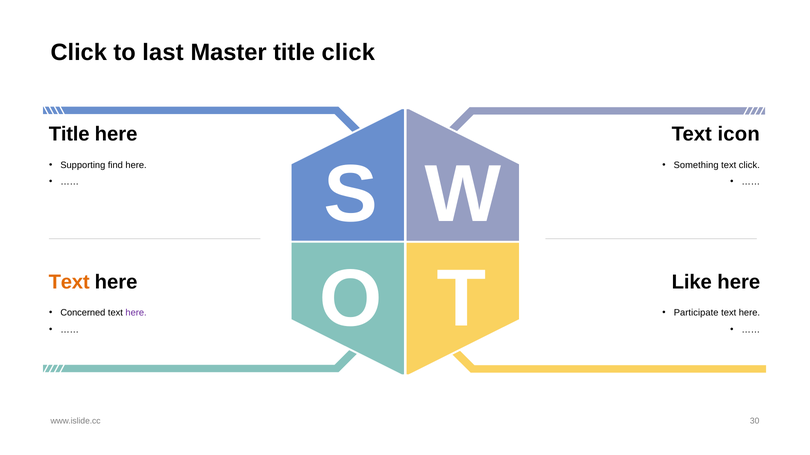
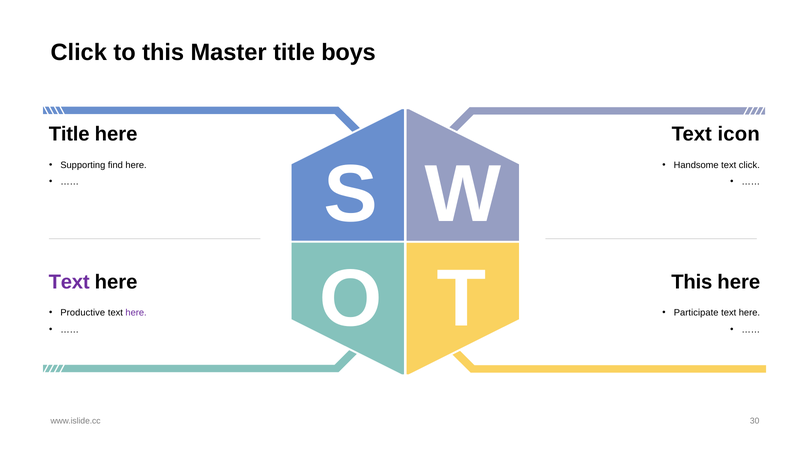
to last: last -> this (163, 52)
title click: click -> boys (348, 52)
Something: Something -> Handsome (696, 165)
Text colour: orange -> purple (69, 282)
Like: Like -> This (692, 282)
Concerned: Concerned -> Productive (83, 313)
